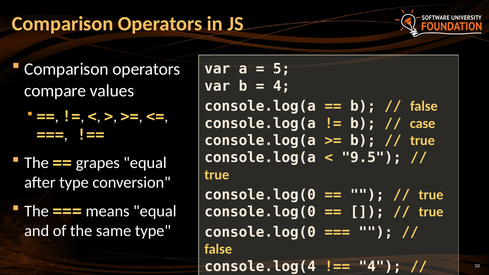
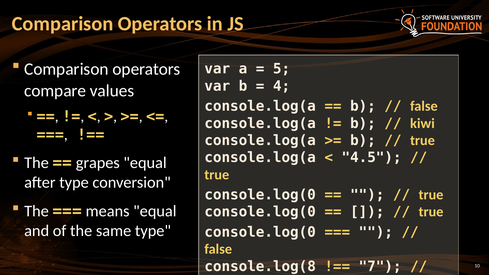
case: case -> kiwi (422, 123)
9.5: 9.5 -> 4.5 (372, 158)
console.log(4: console.log(4 -> console.log(8 (260, 267)
4: 4 -> 7 (380, 267)
